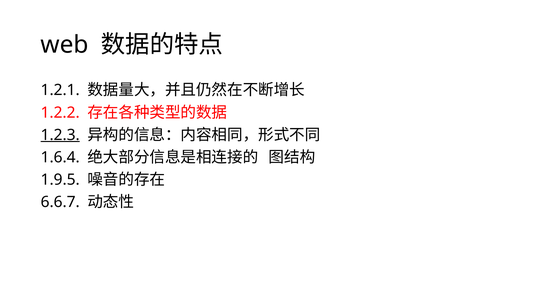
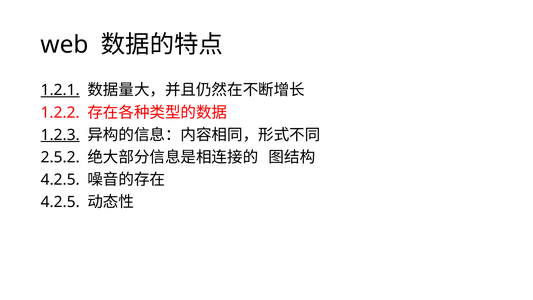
1.2.1 underline: none -> present (60, 90)
1.6.4: 1.6.4 -> 2.5.2 (60, 157)
1.9.5: 1.9.5 -> 4.2.5 (60, 180)
6.6.7: 6.6.7 -> 4.2.5 (60, 202)
